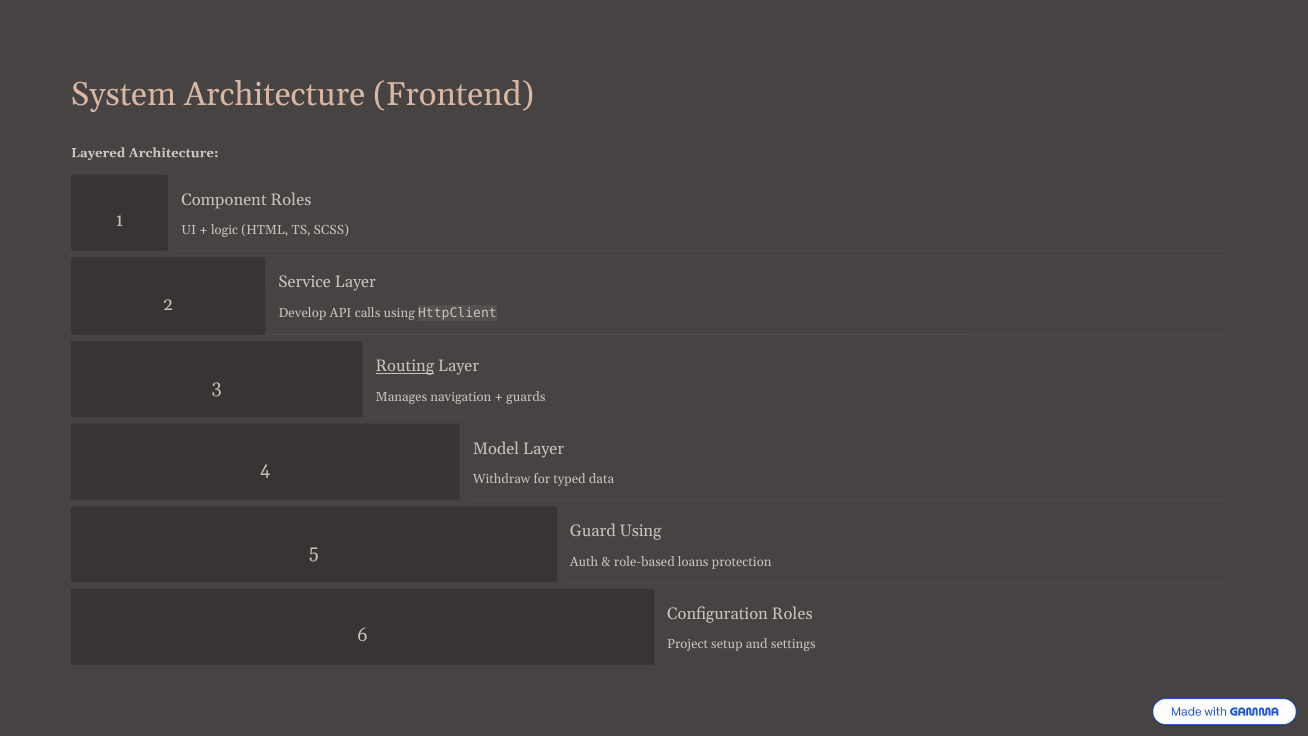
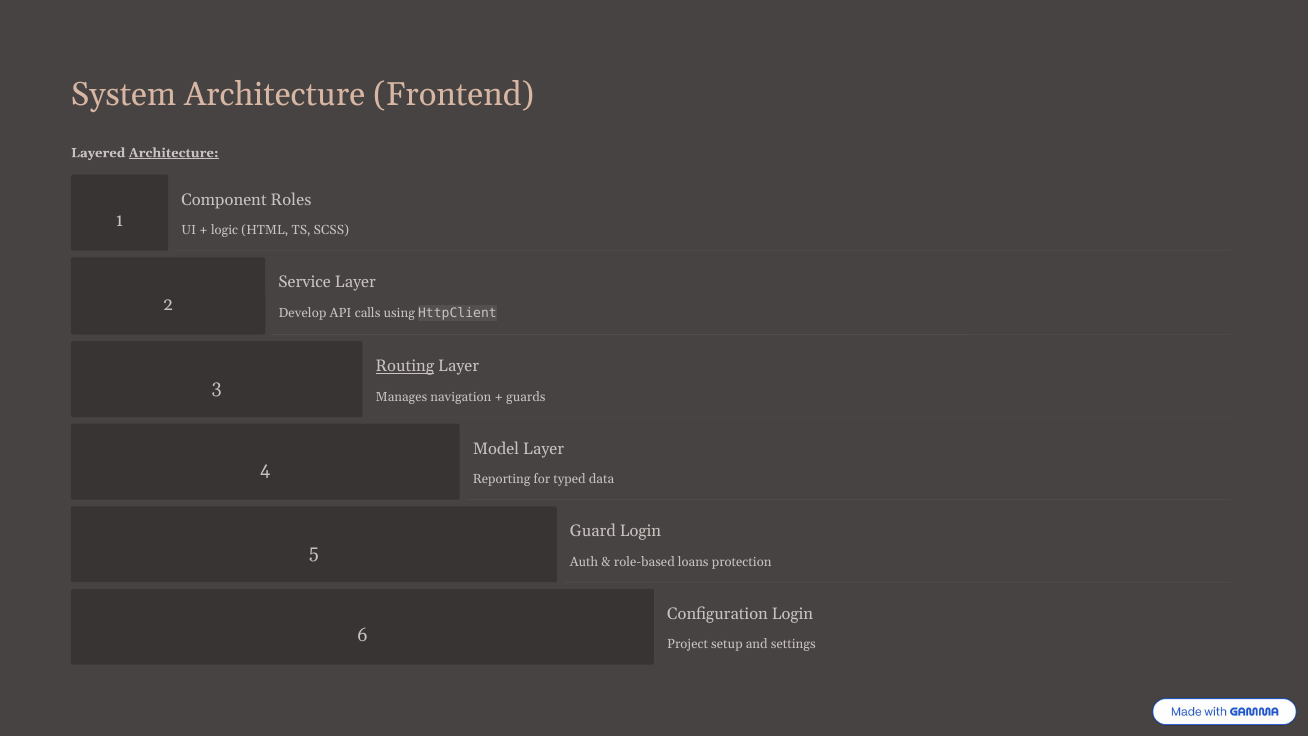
Architecture underline: none -> present (174, 153)
Withdraw: Withdraw -> Reporting (502, 479)
Guard Using: Using -> Login (640, 531)
Configuration Roles: Roles -> Login (793, 613)
